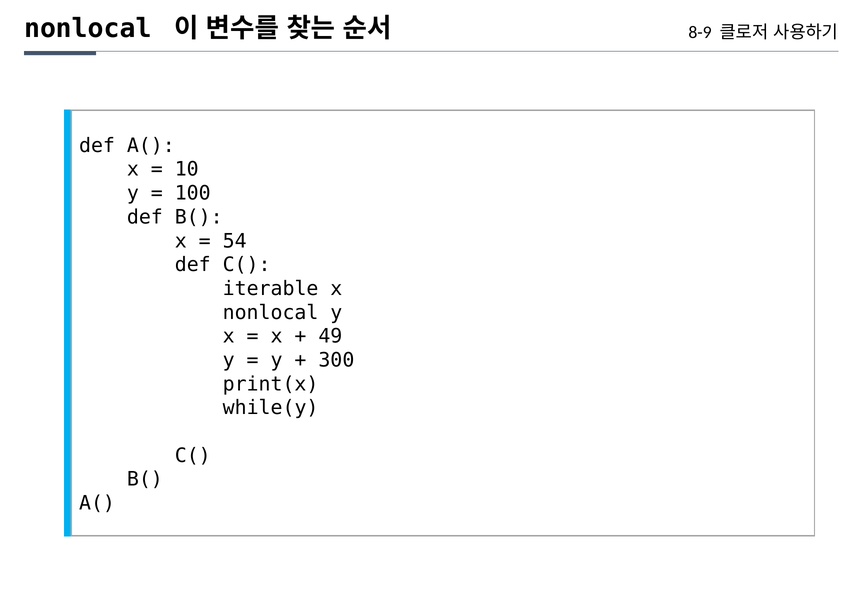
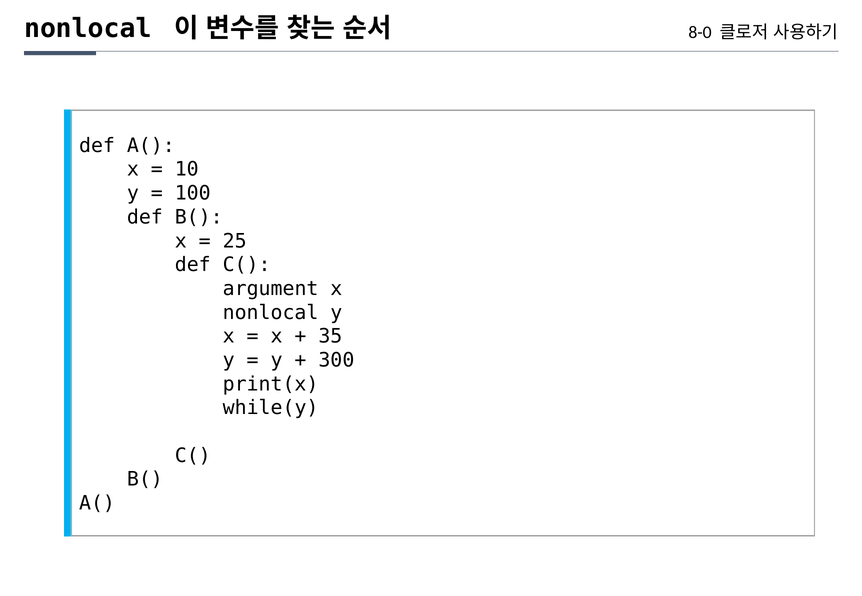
8-9: 8-9 -> 8-0 (700, 33)
54: 54 -> 25 (235, 241)
iterable: iterable -> argument (271, 289)
49: 49 -> 35 (330, 337)
